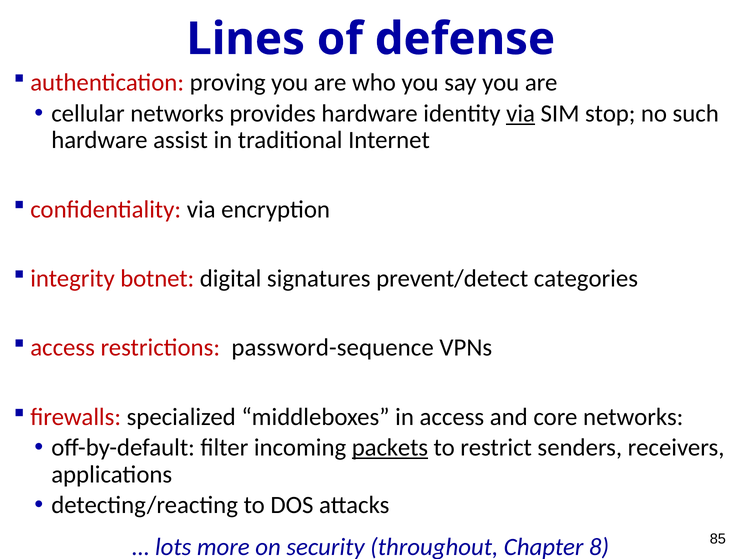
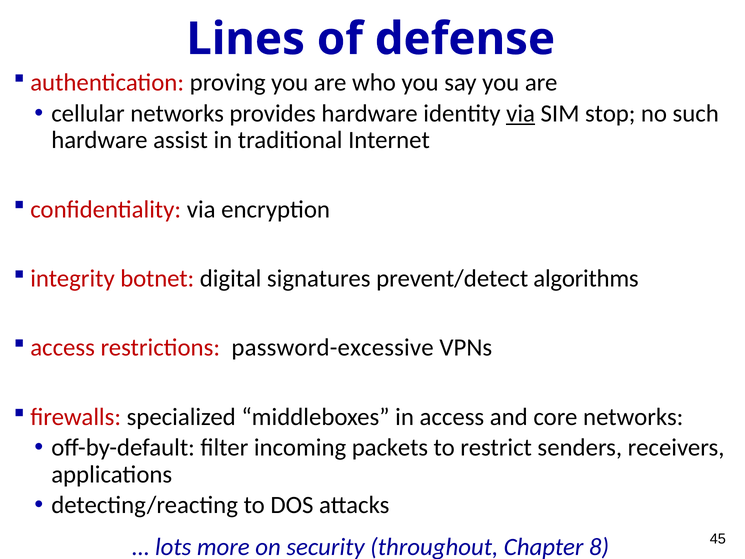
categories: categories -> algorithms (586, 278)
password-sequence: password-sequence -> password-excessive (333, 348)
packets underline: present -> none (390, 447)
85: 85 -> 45 (718, 539)
